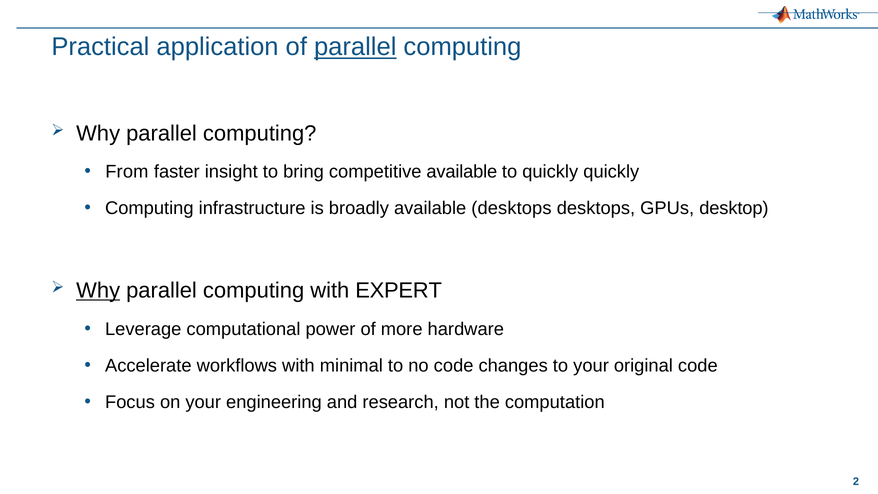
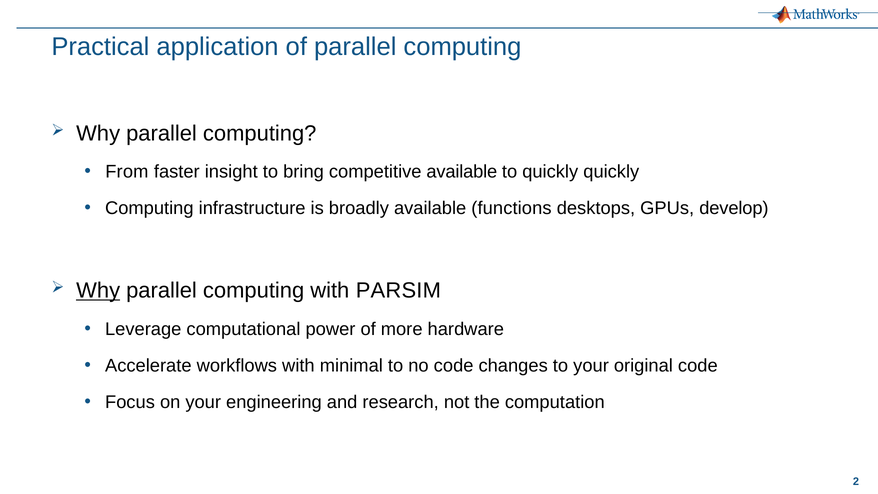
parallel underline: present -> none (355, 47)
available desktops: desktops -> functions (511, 208)
desktop: desktop -> develop (734, 208)
EXPERT: EXPERT -> PARSIM (398, 291)
